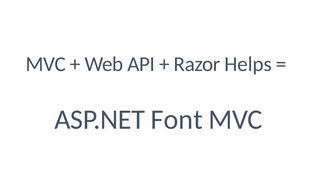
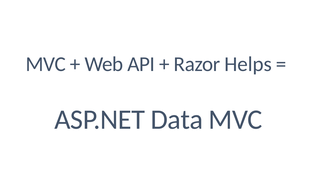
Font: Font -> Data (177, 119)
